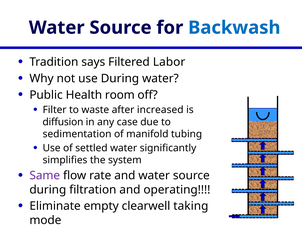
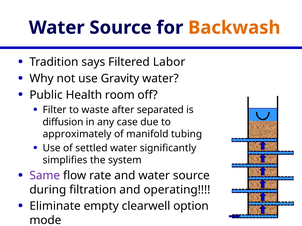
Backwash colour: blue -> orange (234, 28)
use During: During -> Gravity (120, 79)
increased: increased -> separated (160, 110)
sedimentation: sedimentation -> approximately (77, 134)
taking: taking -> option (191, 207)
